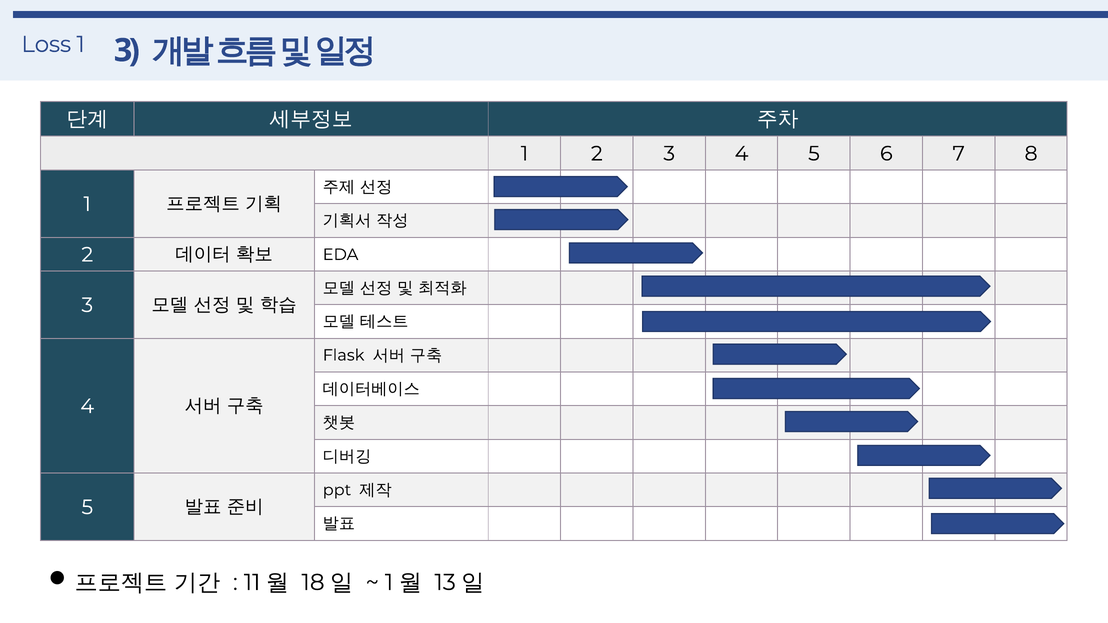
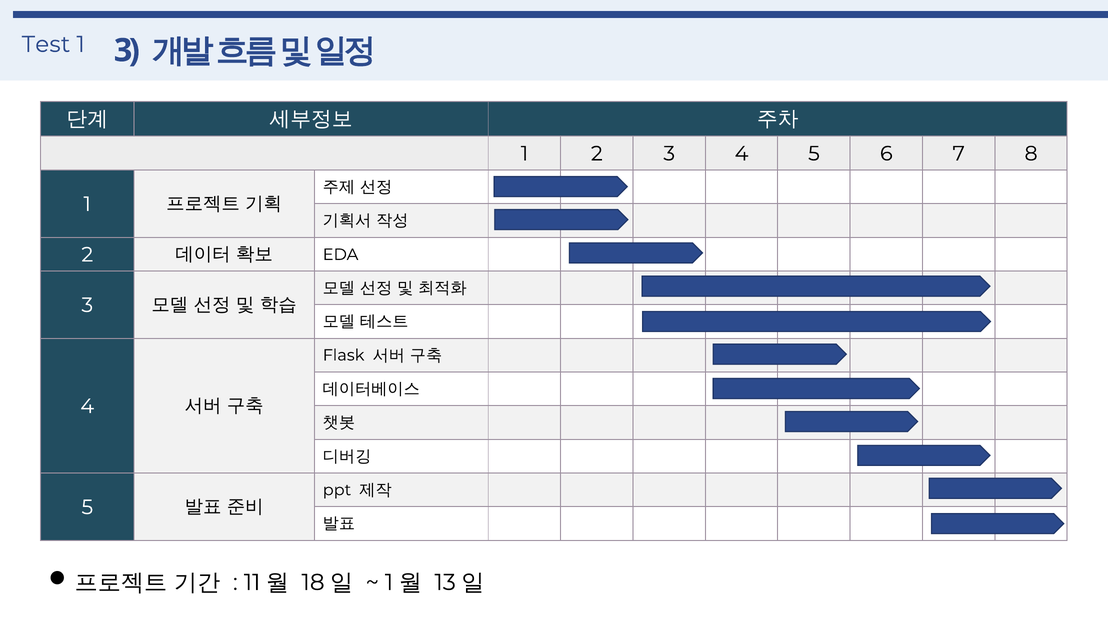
Loss: Loss -> Test (46, 44)
